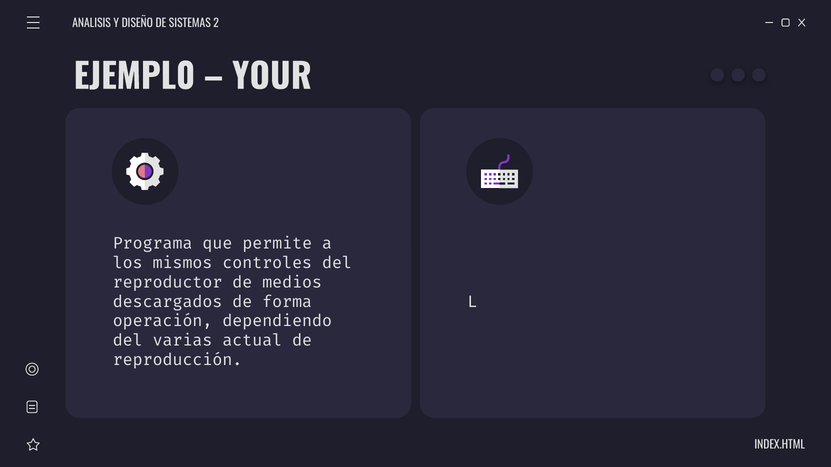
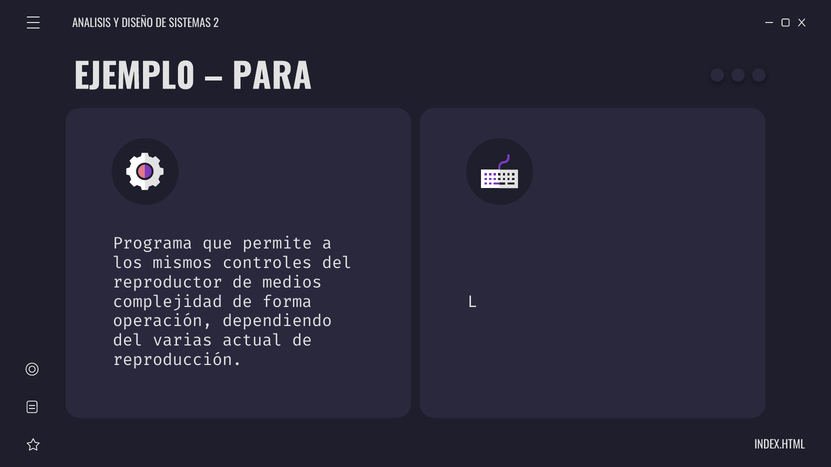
YOUR: YOUR -> PARA (272, 78)
descargados: descargados -> complejidad (168, 302)
